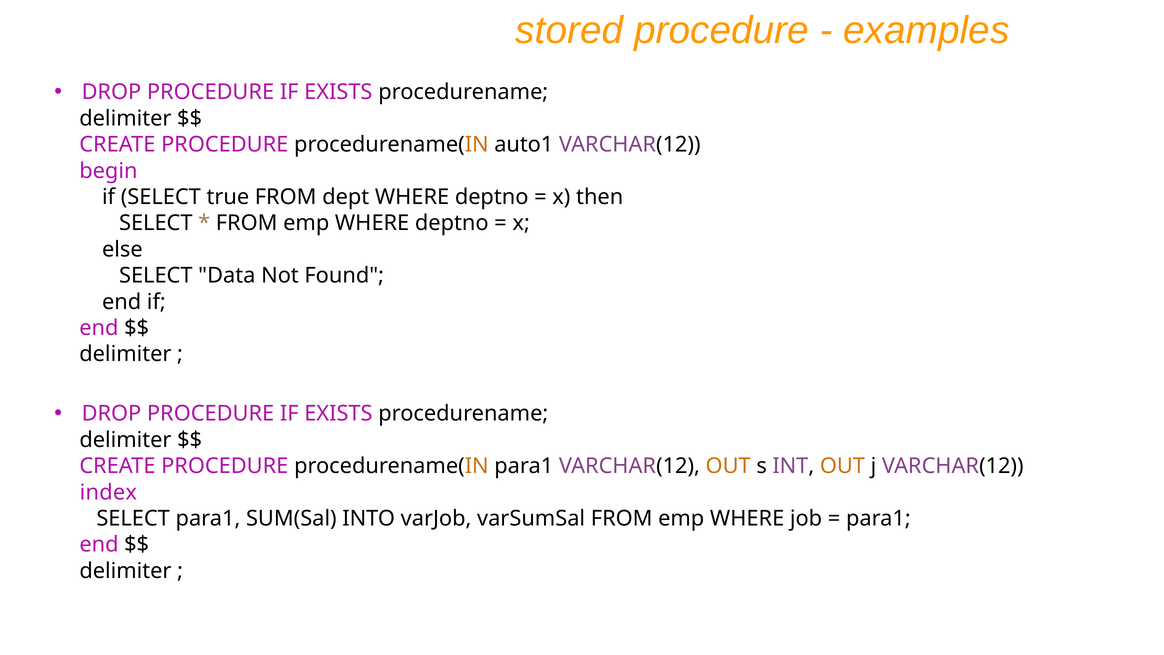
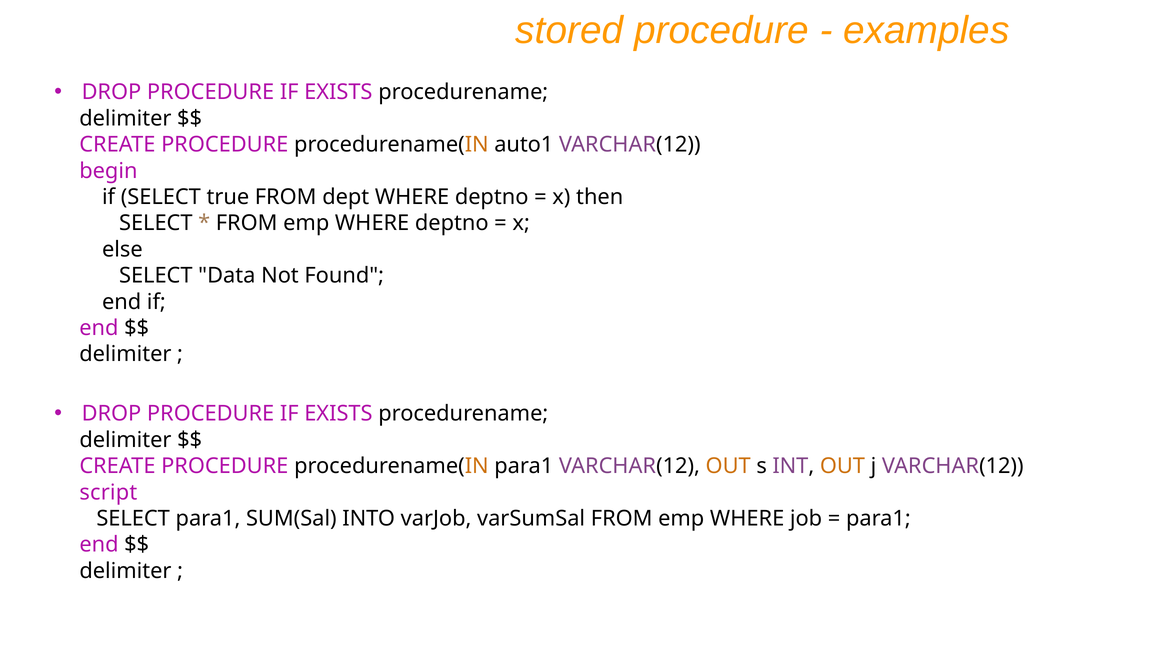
index: index -> script (108, 492)
